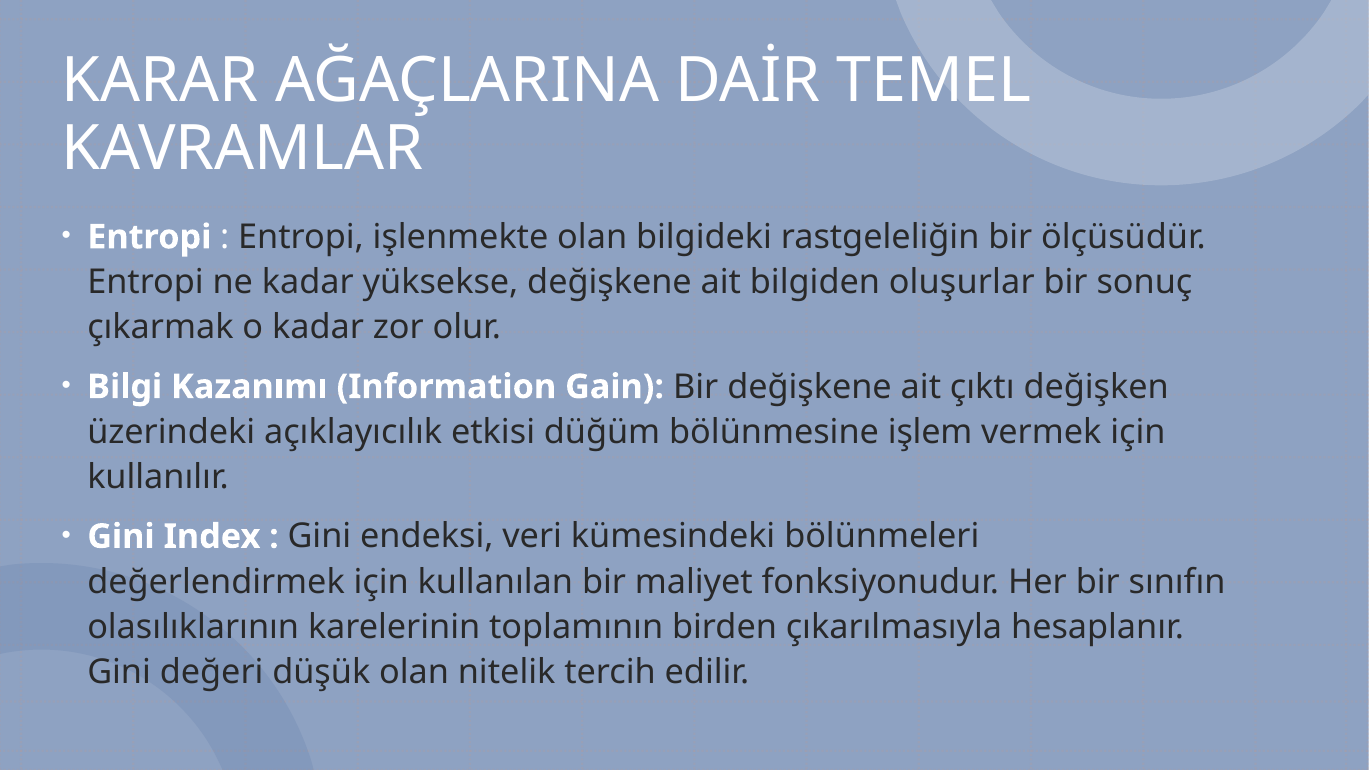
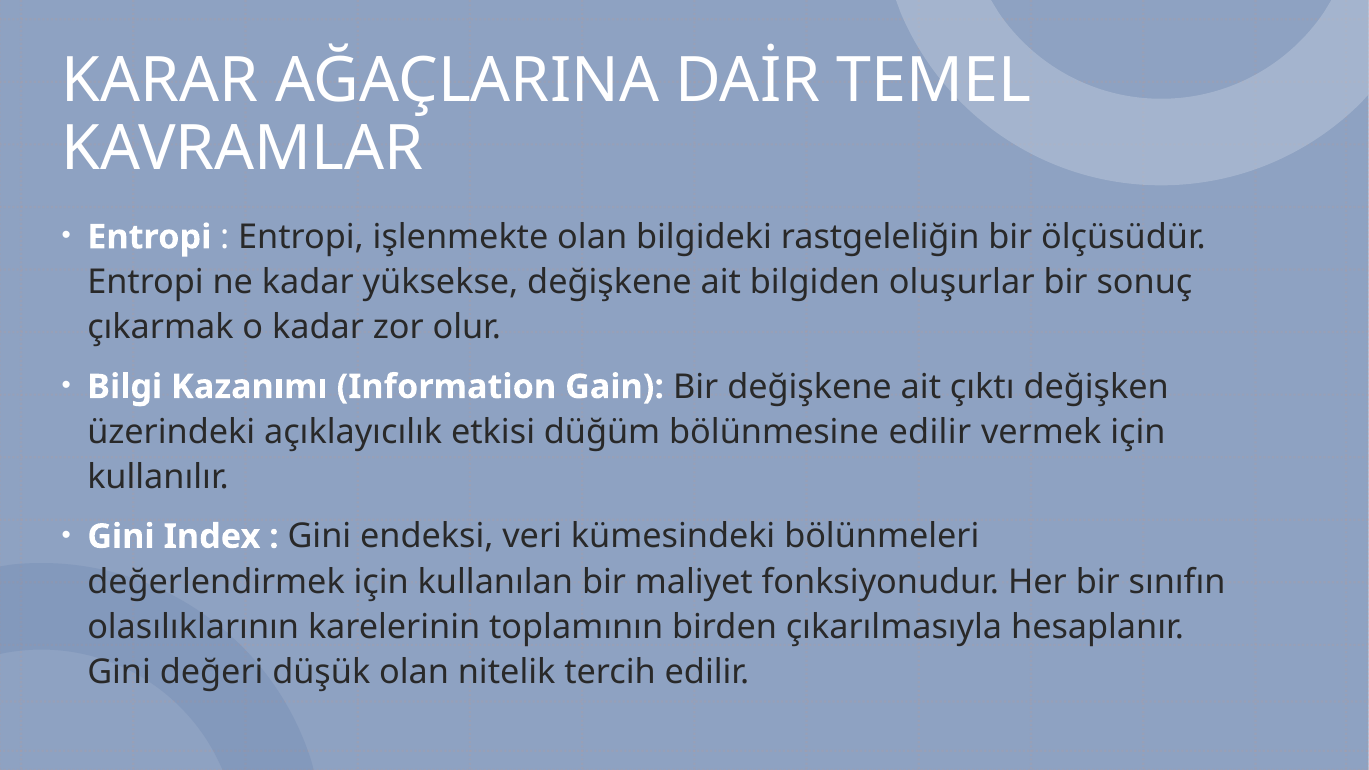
bölünmesine işlem: işlem -> edilir (930, 432)
